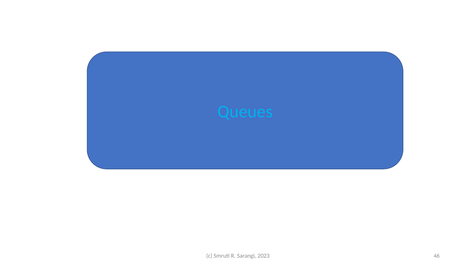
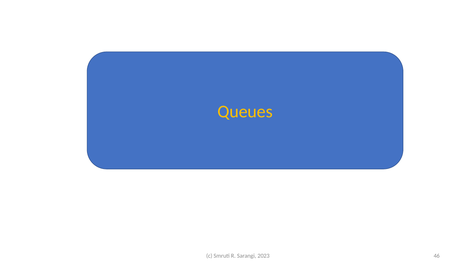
Queues colour: light blue -> yellow (245, 112)
